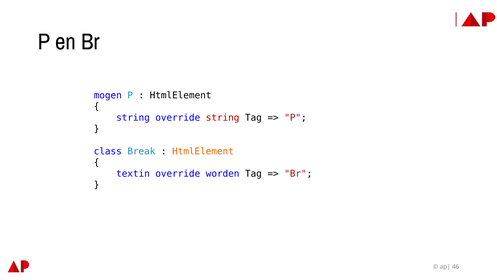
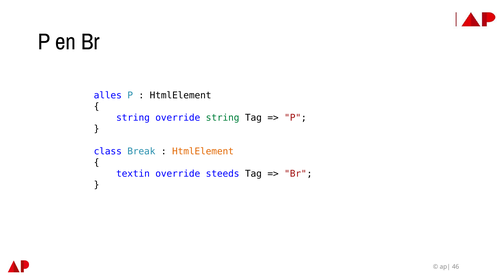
mogen: mogen -> alles (108, 95)
string colour: red -> green (223, 118)
worden: worden -> steeds (223, 173)
